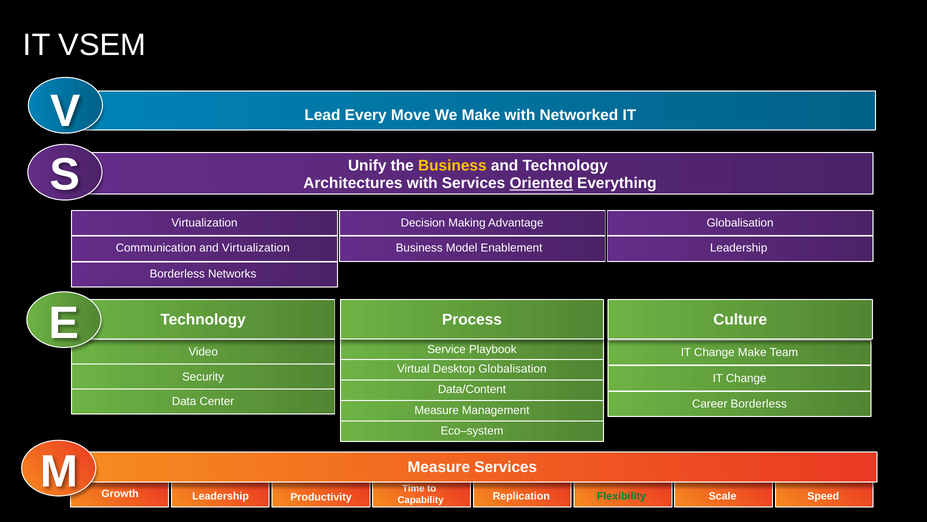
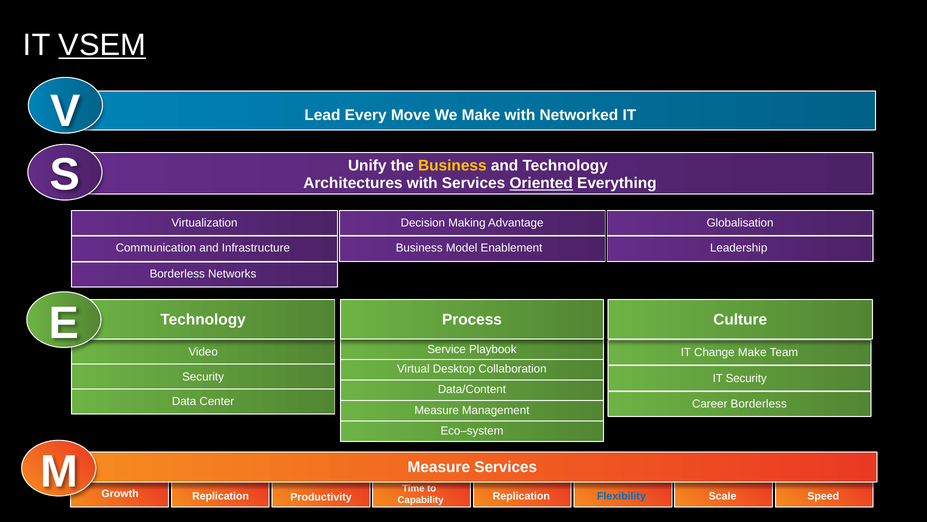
VSEM underline: none -> present (102, 45)
and Virtualization: Virtualization -> Infrastructure (256, 248)
Desktop Globalisation: Globalisation -> Collaboration (513, 369)
Change: Change -> Security (746, 378)
Leadership: Leadership -> Replication (221, 496)
Flexibility colour: green -> blue (621, 496)
